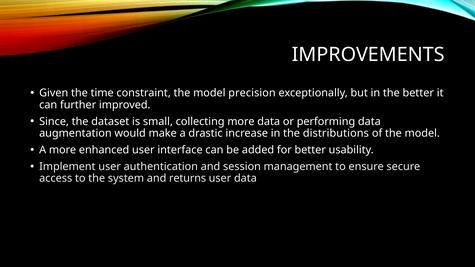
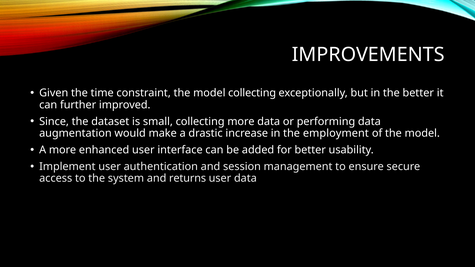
model precision: precision -> collecting (252, 93)
distributions: distributions -> employment (336, 133)
